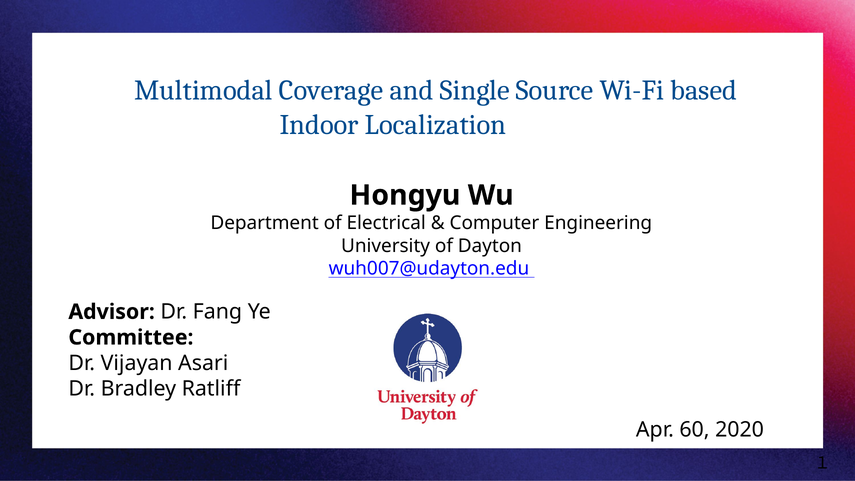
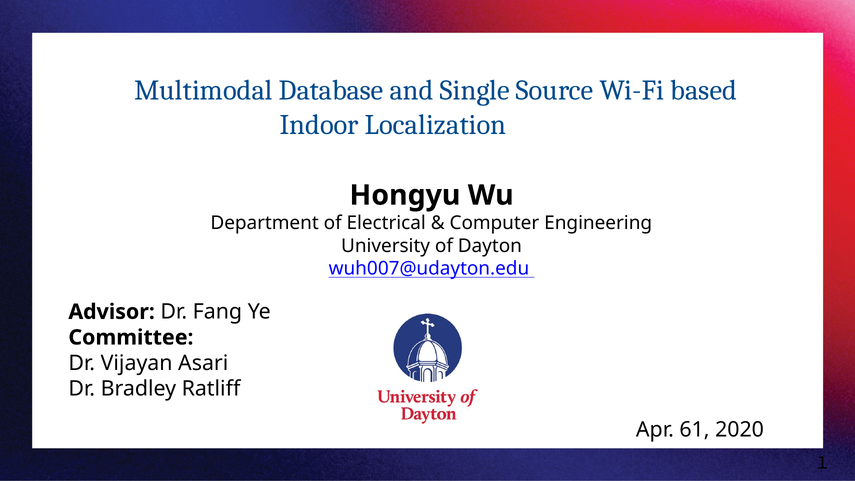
Coverage: Coverage -> Database (331, 91)
60: 60 -> 61 (694, 430)
